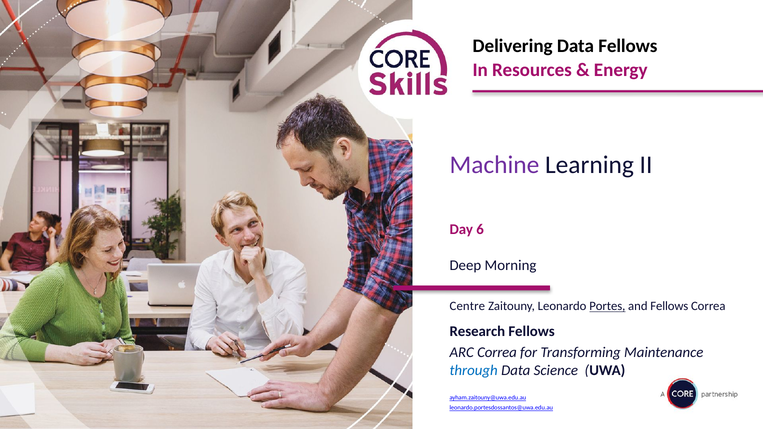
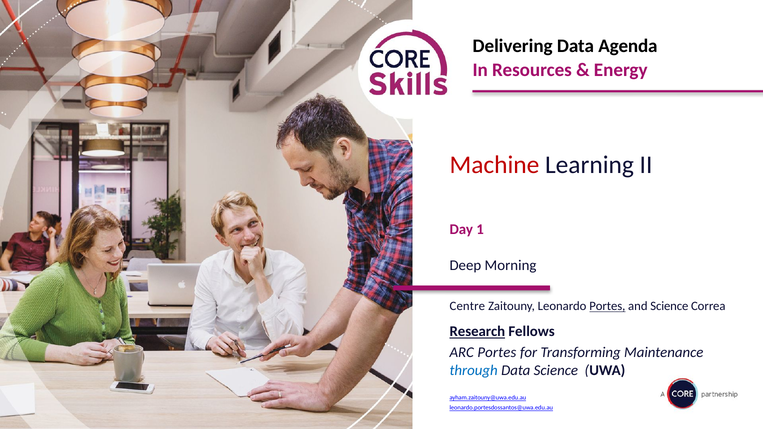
Data Fellows: Fellows -> Agenda (628, 46)
Machine colour: purple -> red (494, 165)
6: 6 -> 1 (480, 229)
and Fellows: Fellows -> Science (669, 306)
Research underline: none -> present (477, 332)
ARC Correa: Correa -> Portes (497, 352)
